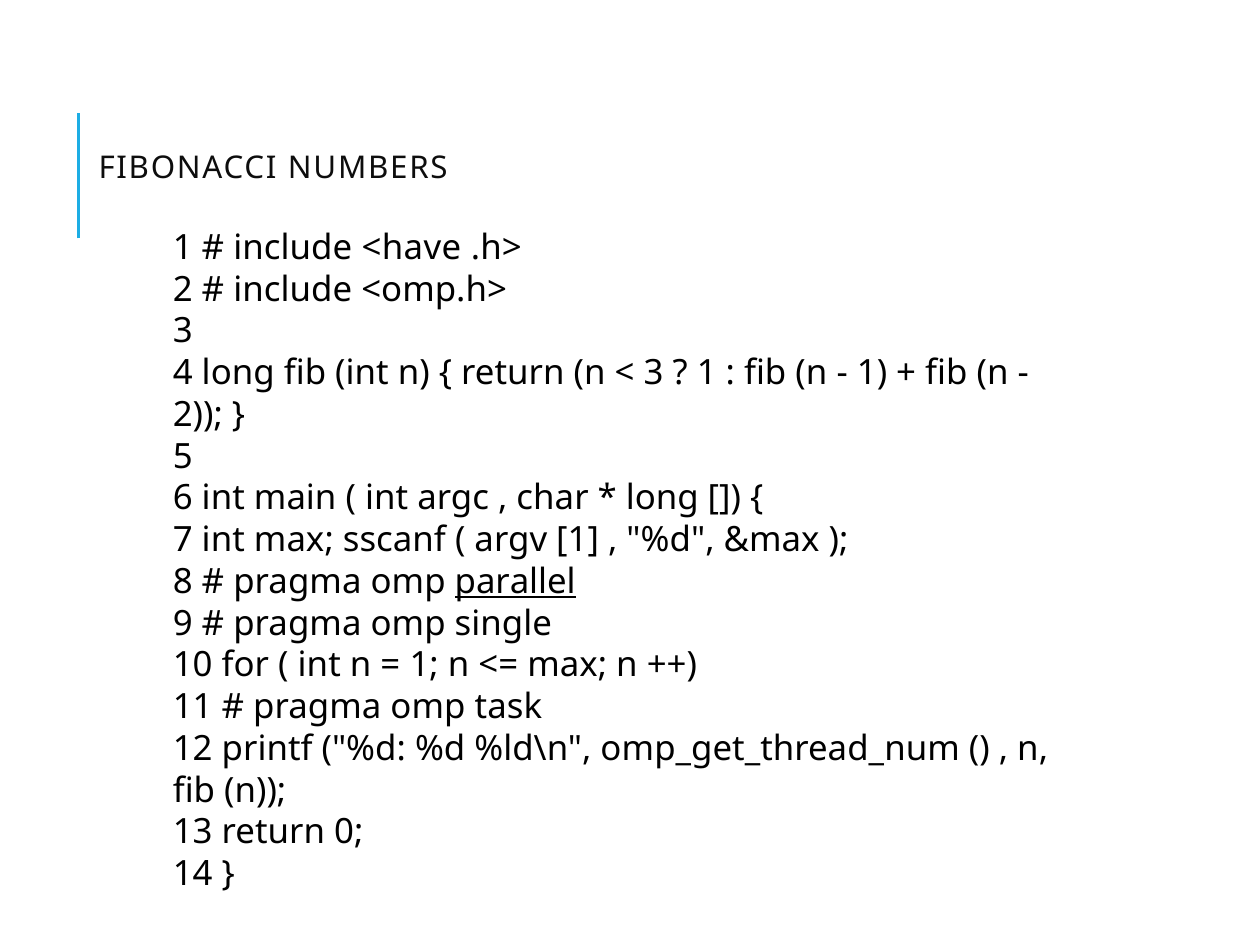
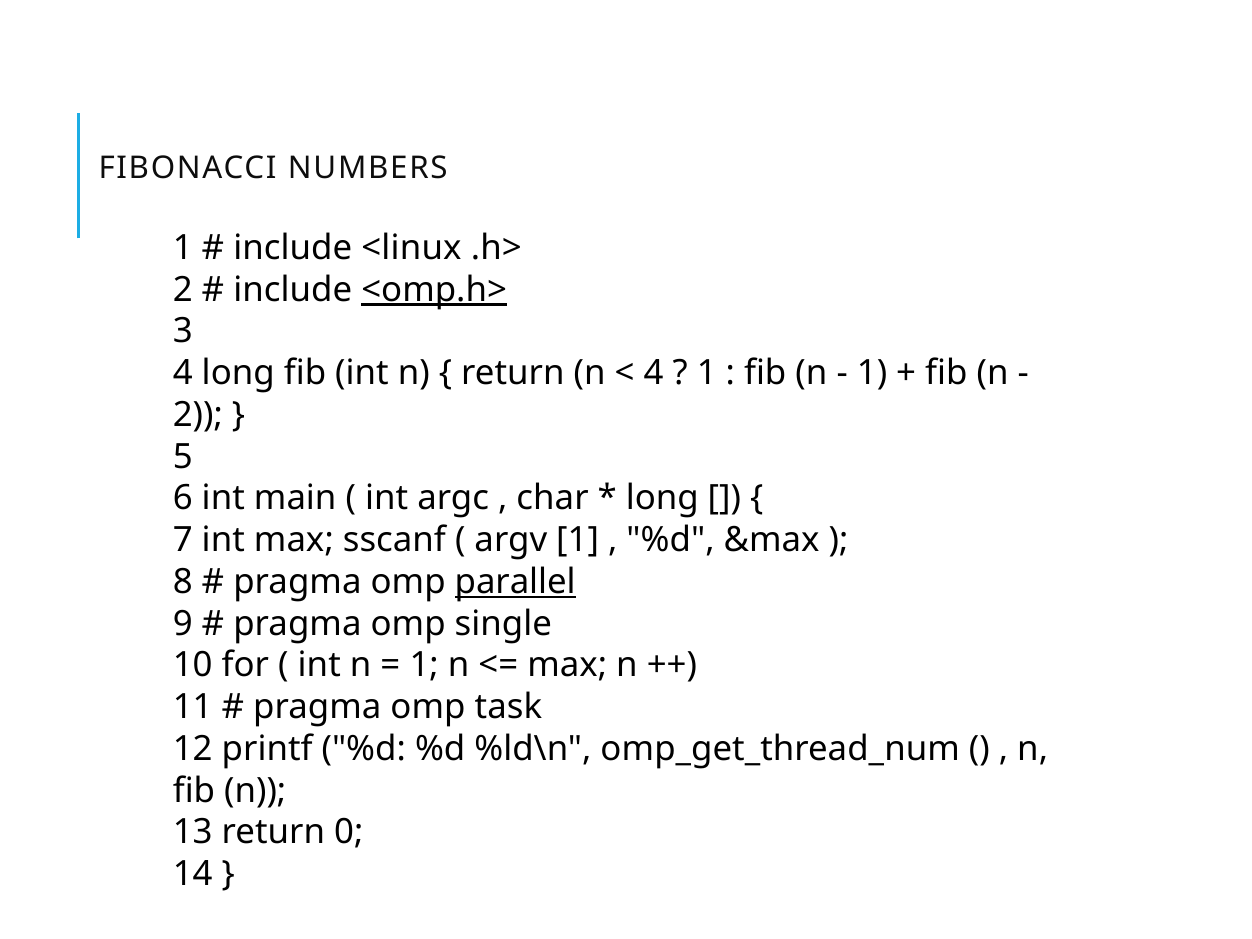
<have: <have -> <linux (411, 248)
<omp.h> underline: none -> present (434, 290)
3: 3 -> 4 (654, 373)
